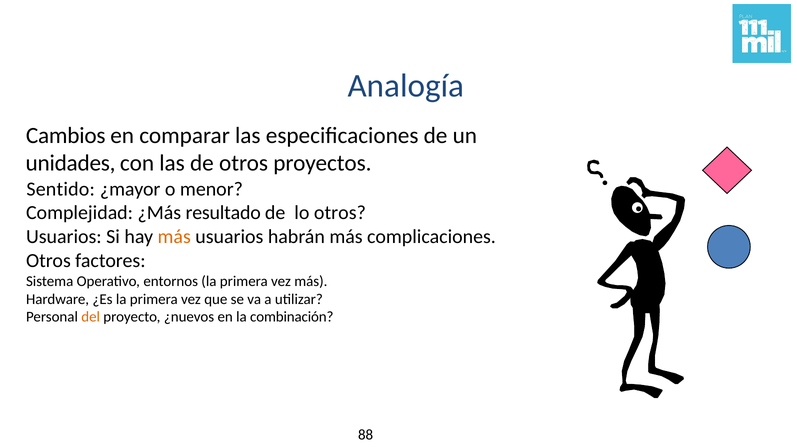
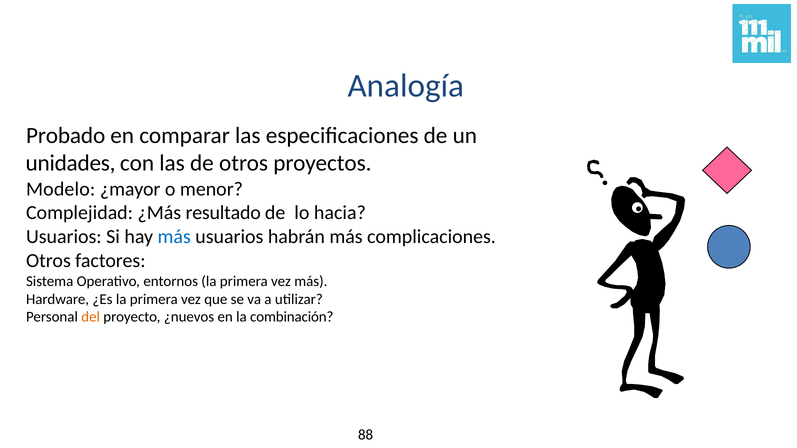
Cambios: Cambios -> Probado (66, 136)
Sentido: Sentido -> Modelo (61, 189)
lo otros: otros -> hacia (340, 213)
más colour: orange -> blue (174, 237)
